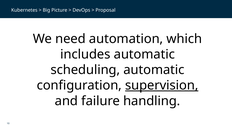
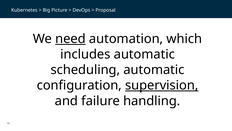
need underline: none -> present (70, 39)
